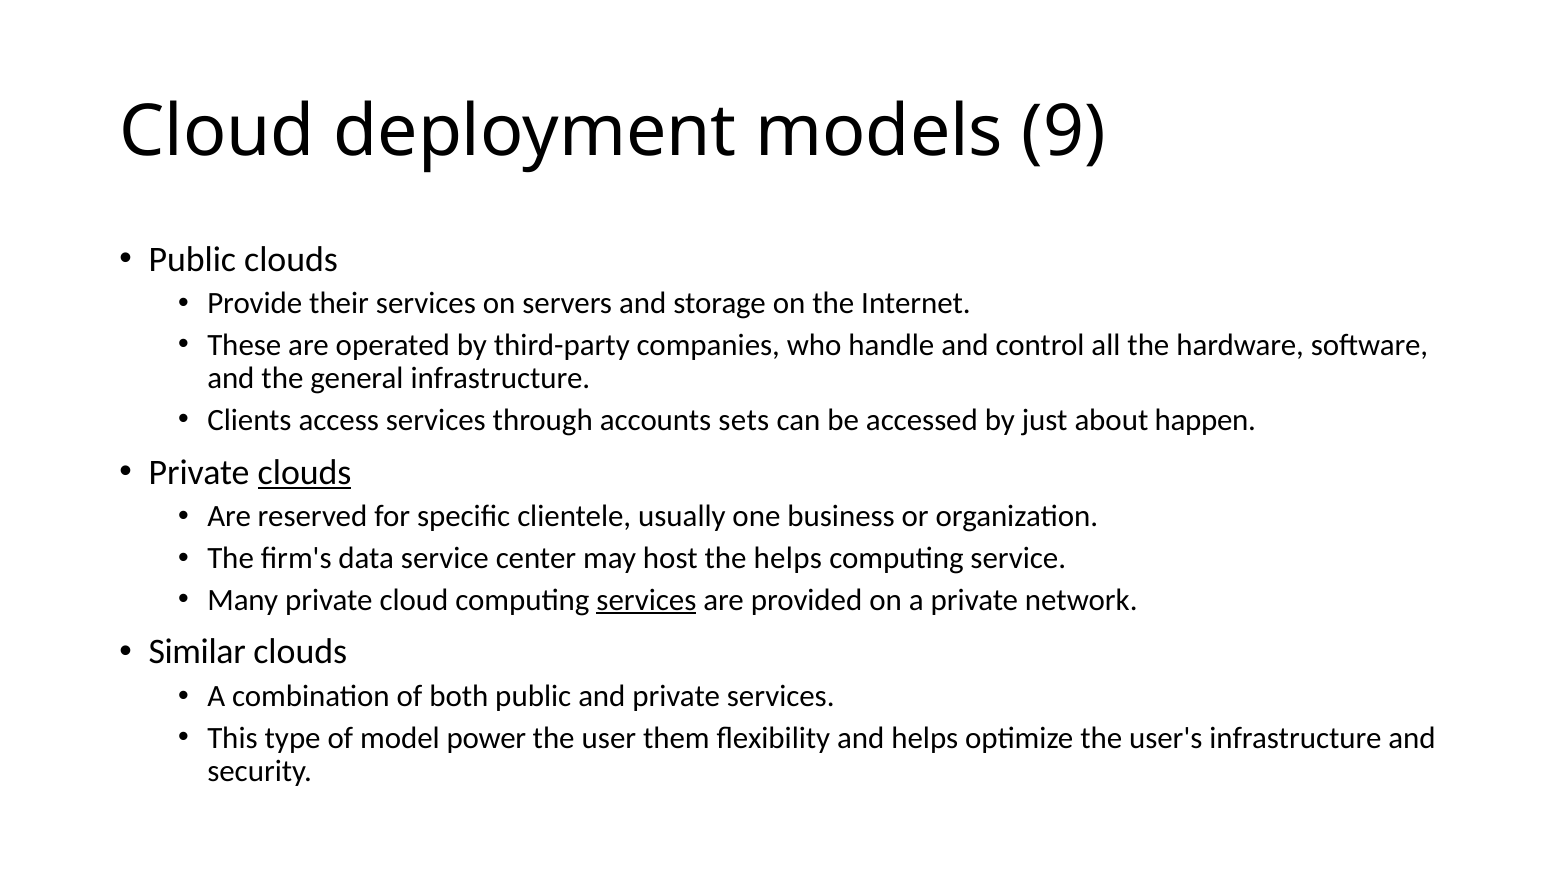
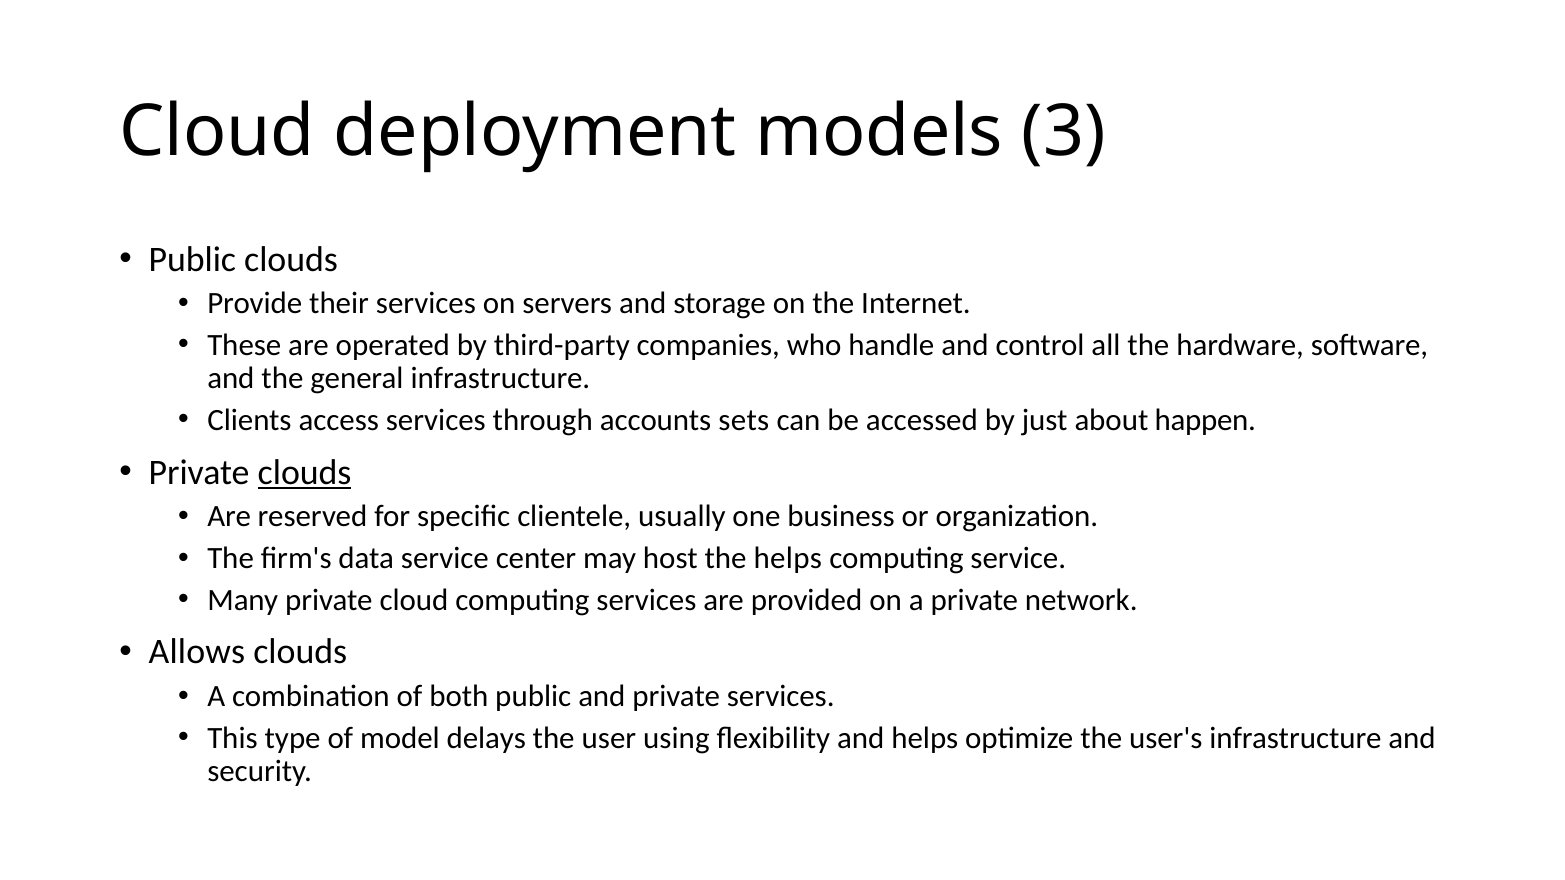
9: 9 -> 3 (1064, 131)
services underline: present -> none (646, 600)
Similar: Similar -> Allows (197, 652)
power: power -> delays (486, 738)
them: them -> using (676, 738)
